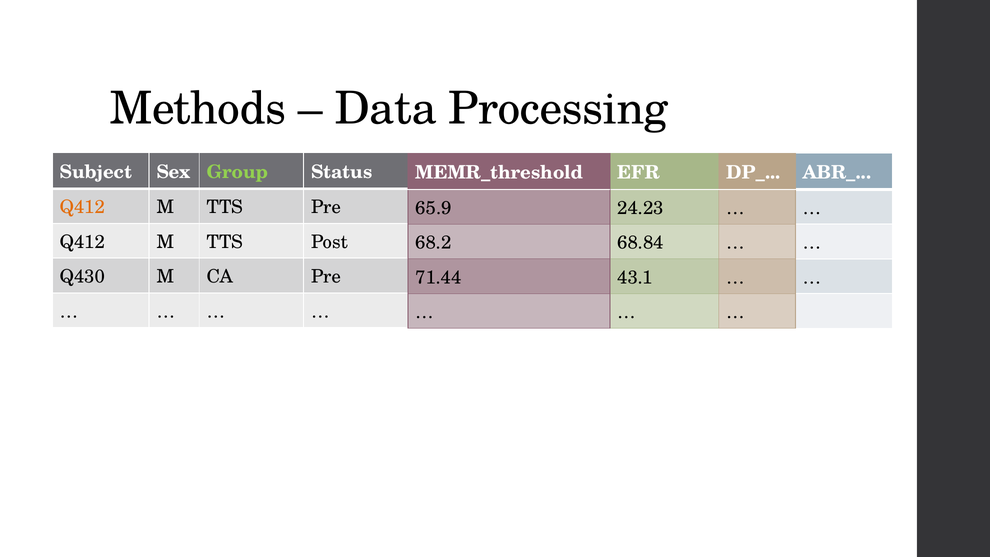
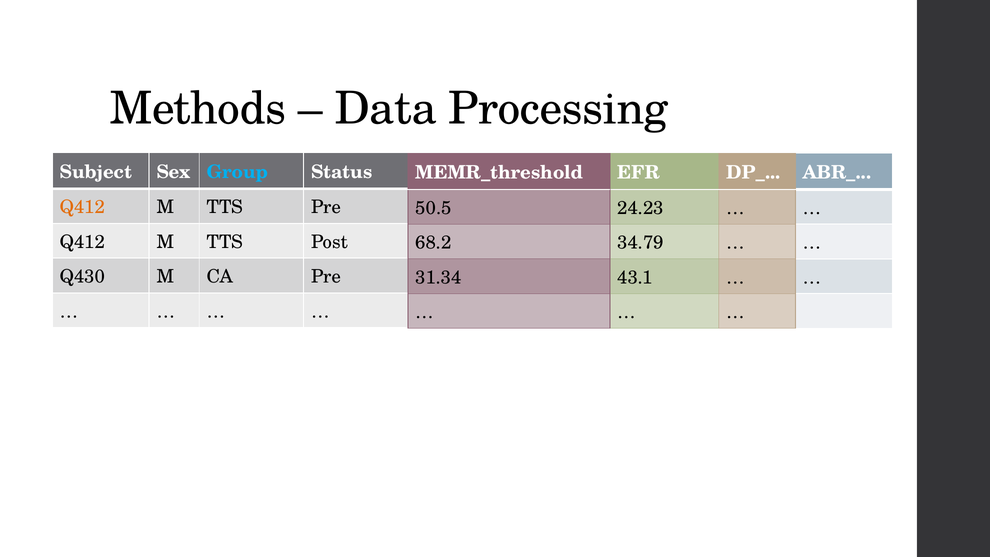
Group colour: light green -> light blue (237, 172)
65.9: 65.9 -> 50.5 (433, 208)
68.84: 68.84 -> 34.79 (641, 243)
71.44: 71.44 -> 31.34 (438, 277)
